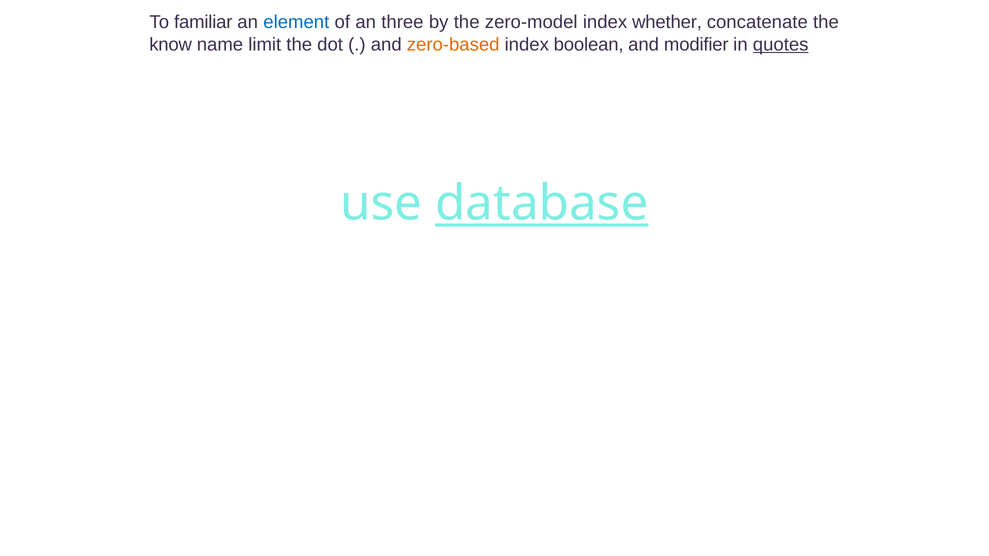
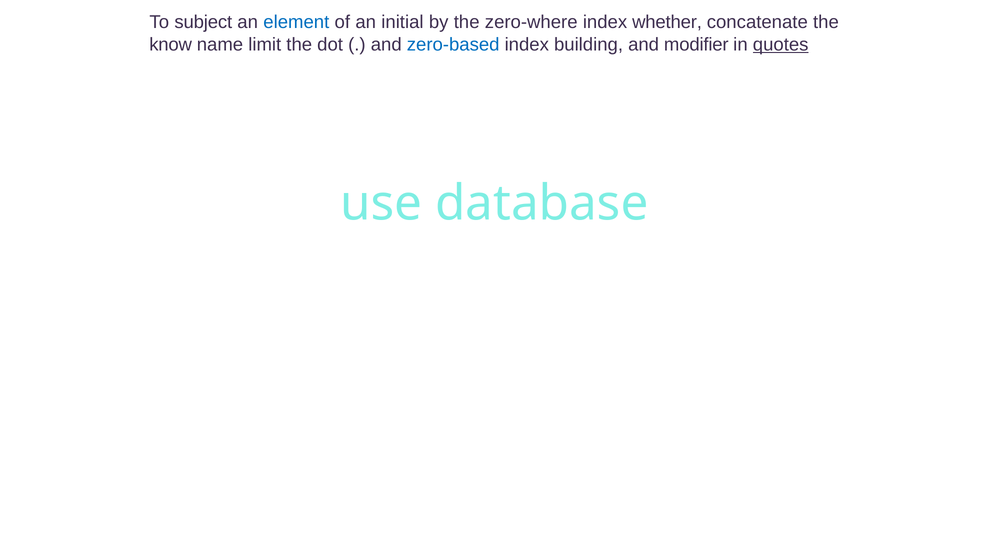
familiar: familiar -> subject (203, 22)
three: three -> initial (402, 22)
zero-model: zero-model -> zero-where (531, 22)
zero-based colour: orange -> blue (453, 44)
boolean: boolean -> building (589, 44)
database underline: present -> none (542, 204)
